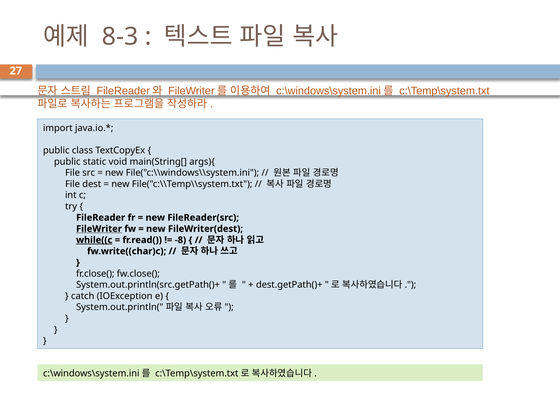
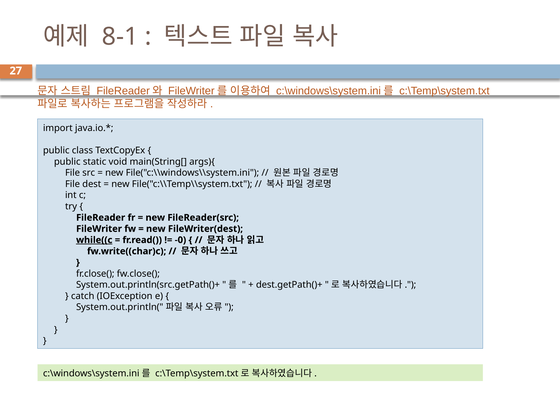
8-3: 8-3 -> 8-1 (120, 37)
FileWriter underline: present -> none (99, 229)
-8: -8 -> -0 (180, 240)
